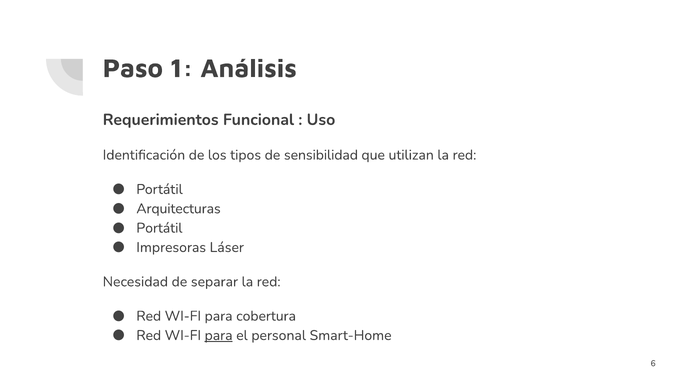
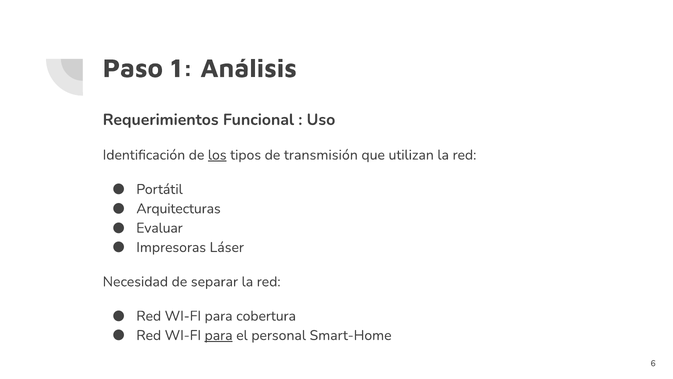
los underline: none -> present (217, 155)
sensibilidad: sensibilidad -> transmisión (321, 155)
Portátil: Portátil -> Evaluar (159, 228)
